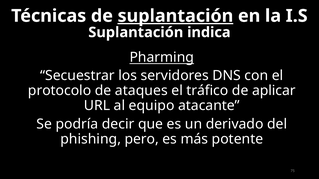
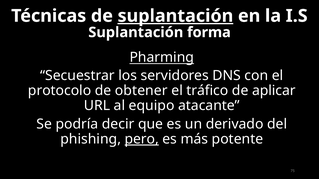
indica: indica -> forma (209, 32)
ataques: ataques -> obtener (141, 91)
pero underline: none -> present (142, 139)
